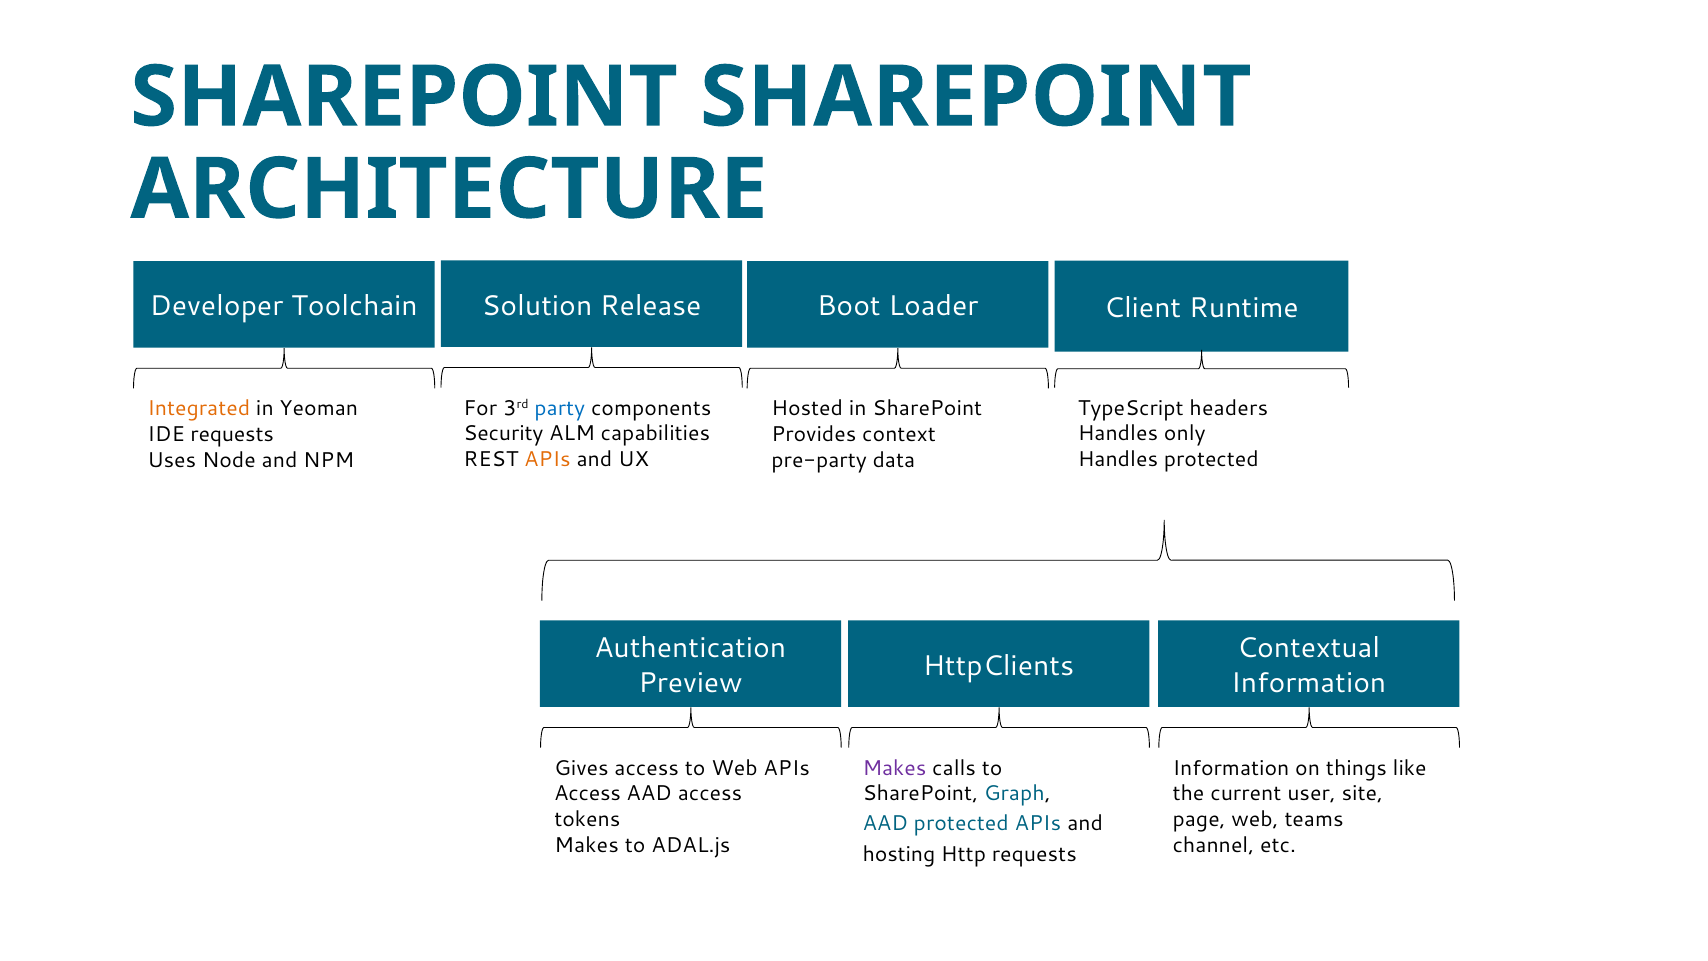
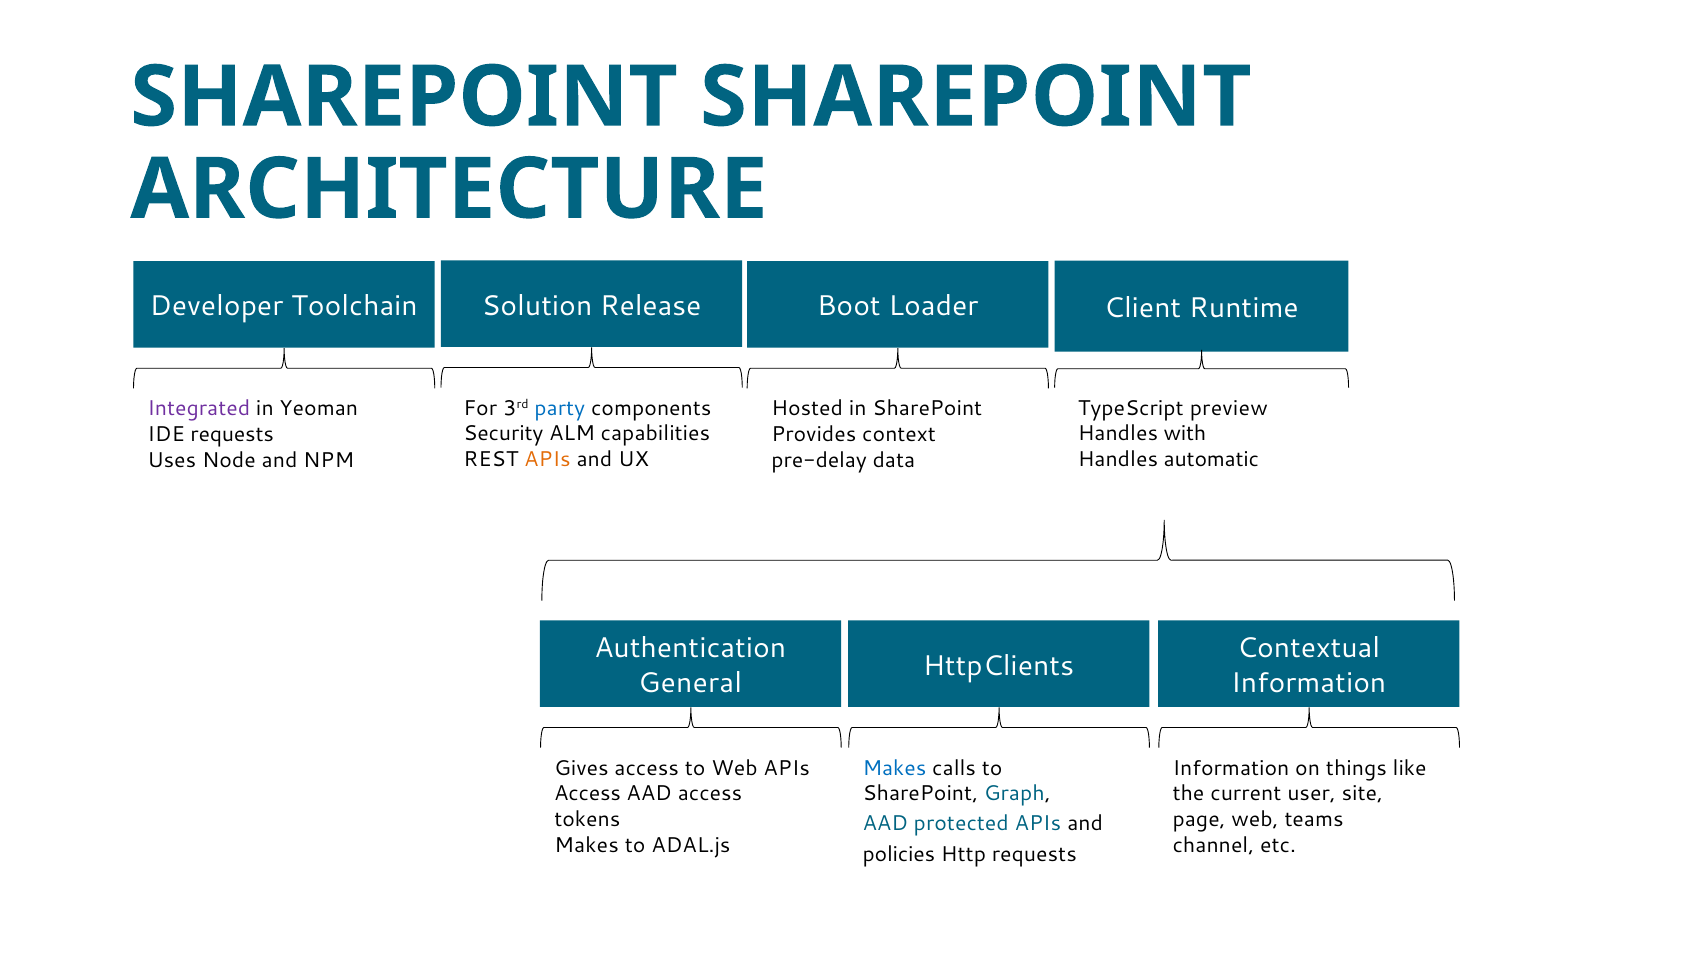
headers: headers -> preview (1229, 408)
Integrated colour: orange -> purple (199, 409)
only: only -> with (1185, 434)
Handles protected: protected -> automatic (1211, 459)
pre-party: pre-party -> pre-delay (819, 460)
Preview: Preview -> General (690, 683)
Makes colour: purple -> blue (894, 768)
hosting: hosting -> policies (899, 854)
